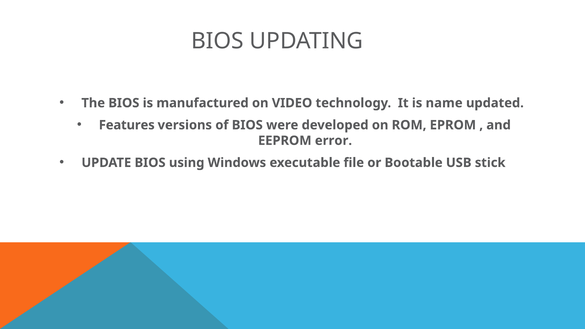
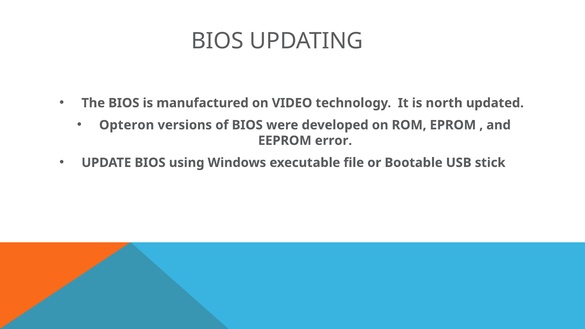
name: name -> north (444, 103)
Features: Features -> Opteron (127, 125)
